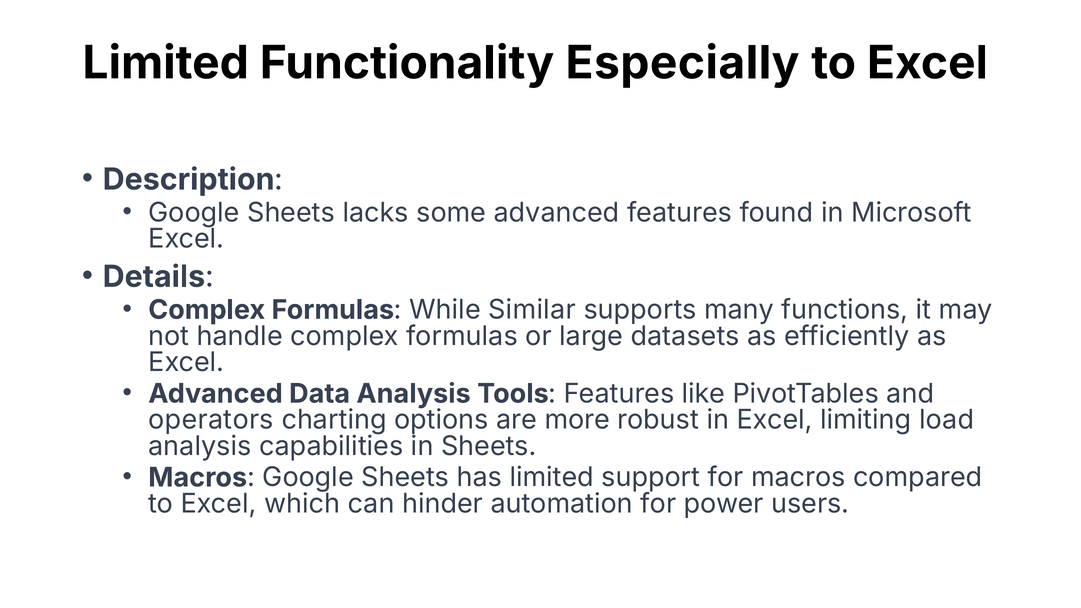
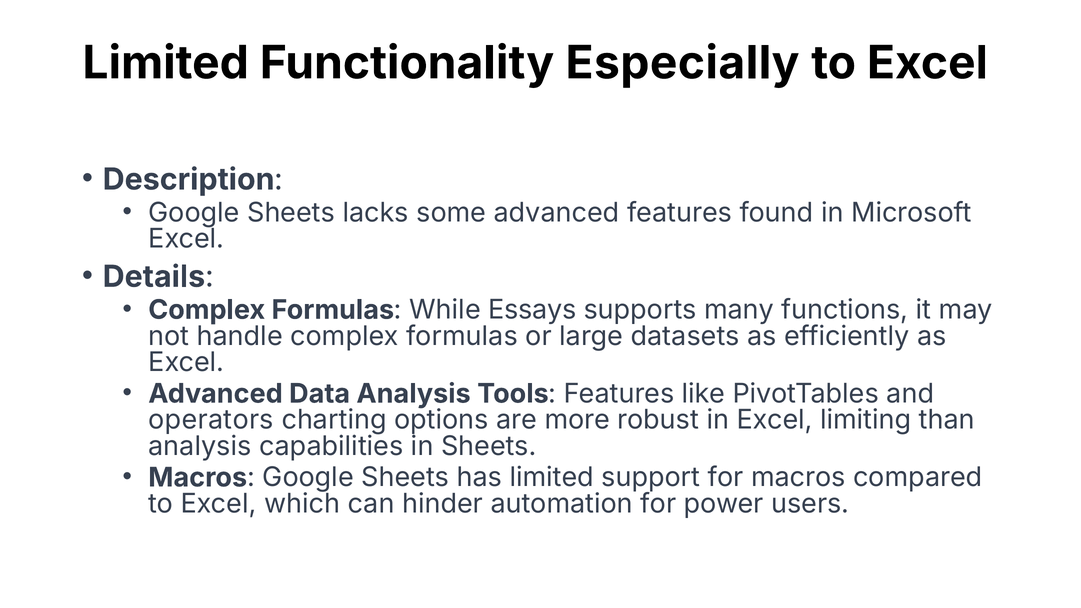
Similar: Similar -> Essays (532, 310)
load: load -> than (947, 420)
